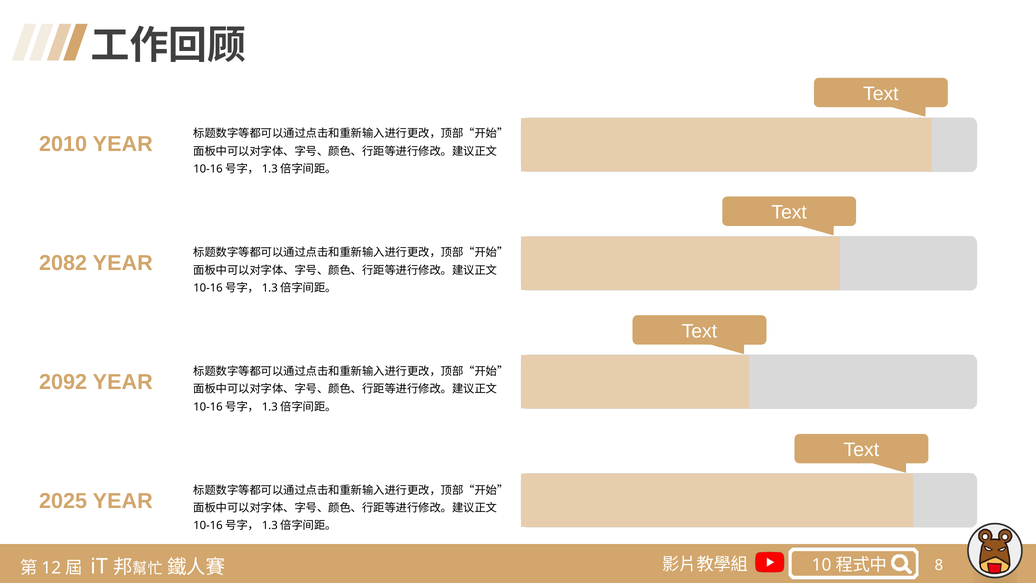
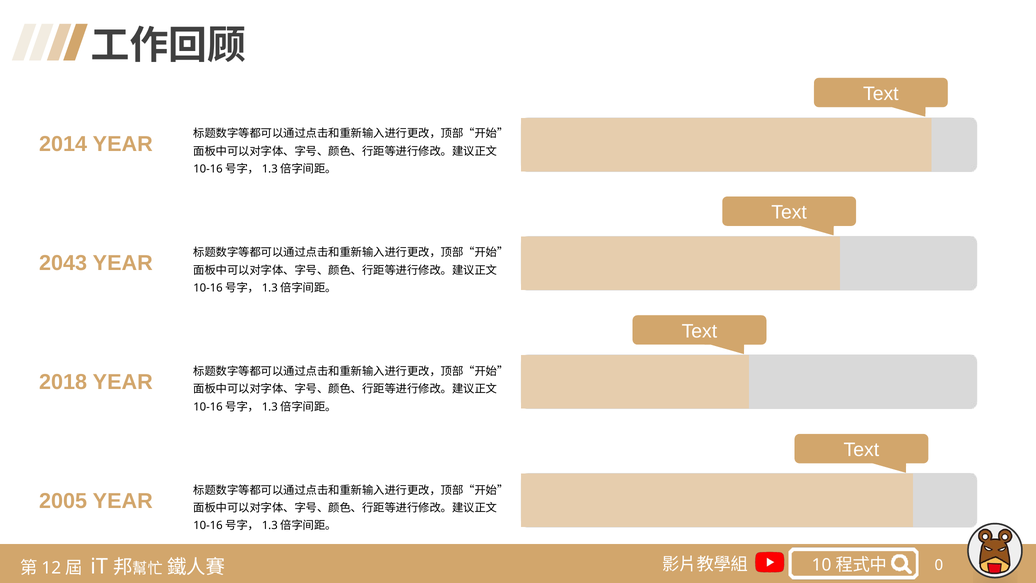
2010: 2010 -> 2014 (63, 144)
2082: 2082 -> 2043 (63, 263)
2092: 2092 -> 2018 (63, 382)
2025: 2025 -> 2005 (63, 501)
8: 8 -> 0 (939, 565)
